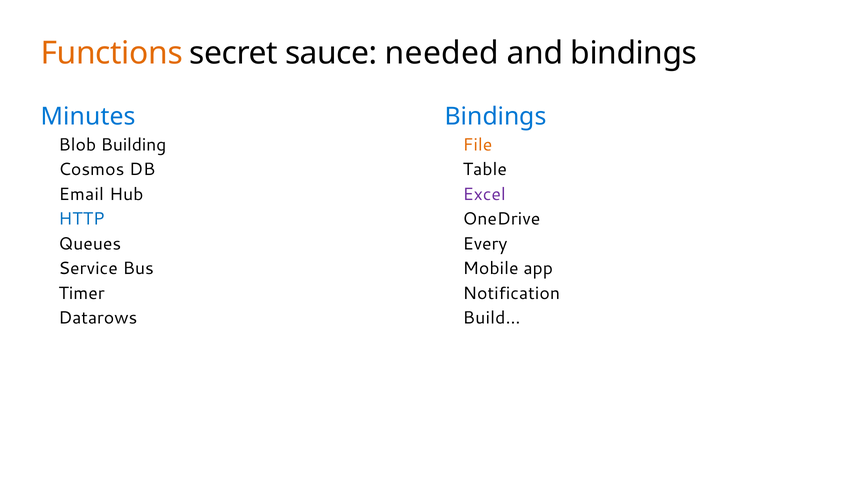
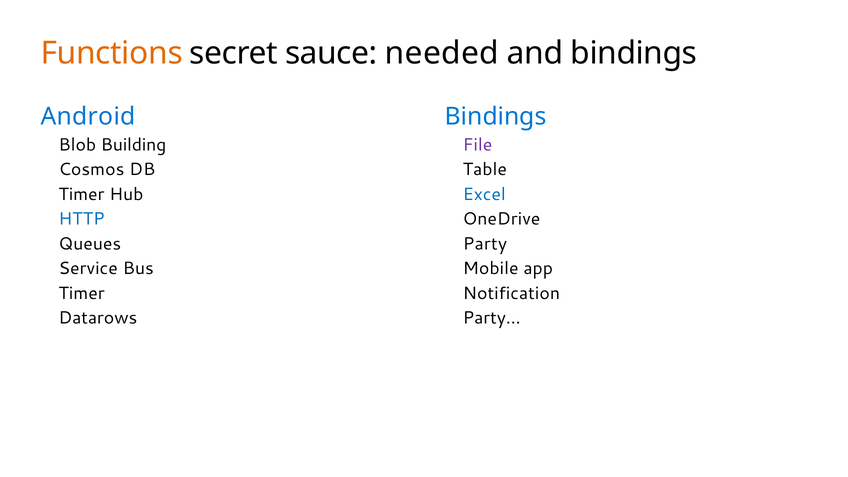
Minutes: Minutes -> Android (88, 116)
File colour: orange -> purple (478, 145)
Email: Email -> Timer (81, 194)
Excel colour: purple -> blue (484, 194)
Every: Every -> Party (485, 244)
Build…: Build… -> Party… (492, 318)
